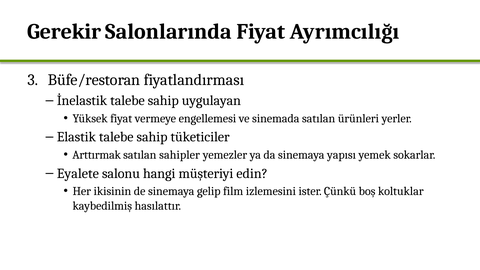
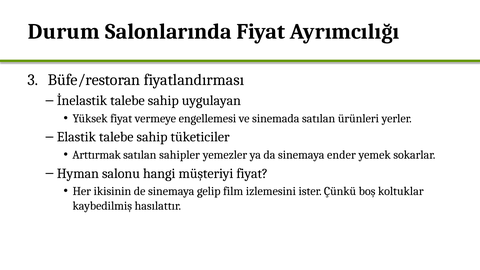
Gerekir: Gerekir -> Durum (64, 32)
yapısı: yapısı -> ender (341, 155)
Eyalete: Eyalete -> Hyman (78, 173)
müşteriyi edin: edin -> fiyat (252, 173)
